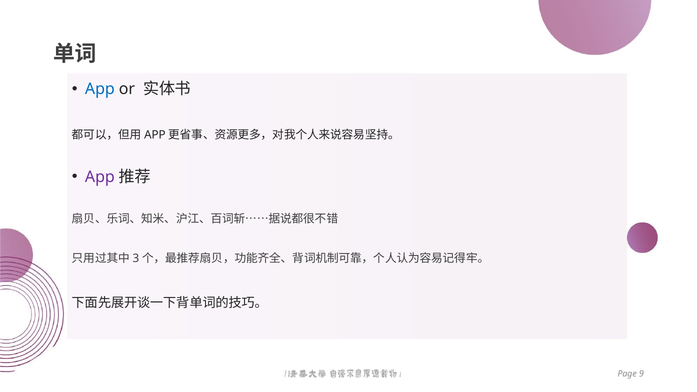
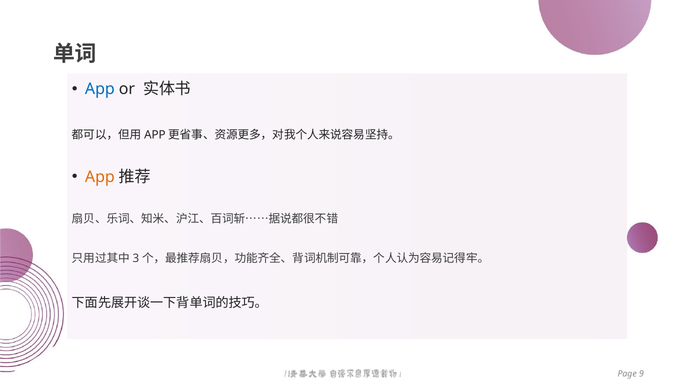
App colour: purple -> orange (100, 177)
